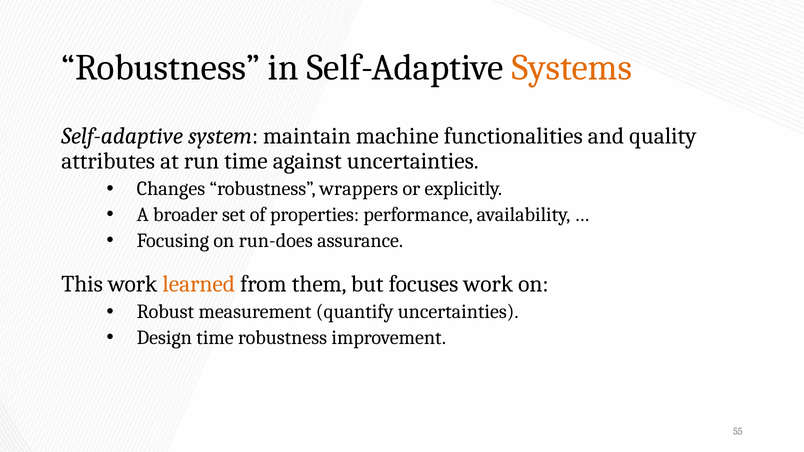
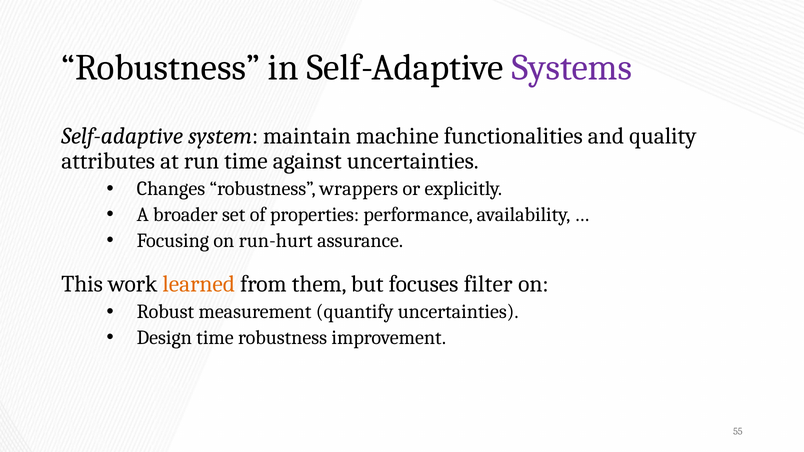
Systems colour: orange -> purple (572, 68)
run-does: run-does -> run-hurt (276, 241)
focuses work: work -> filter (488, 284)
